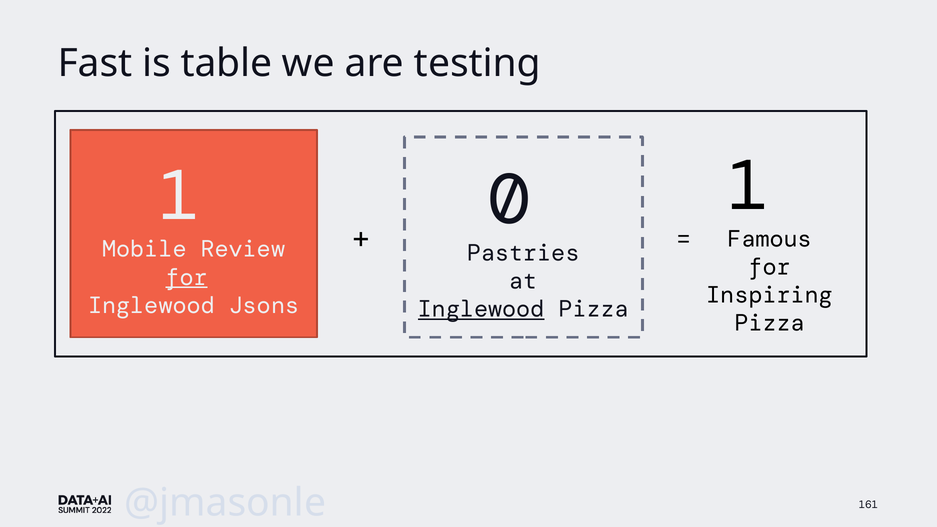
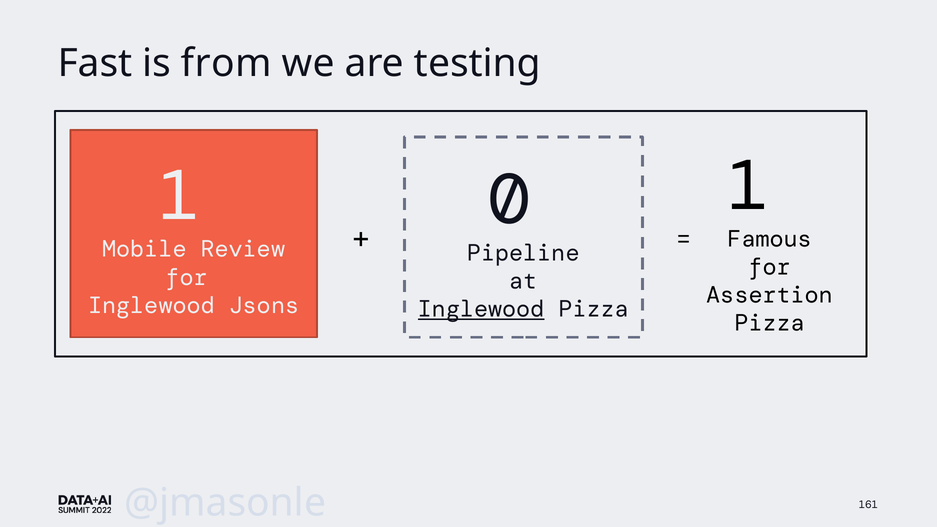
table: table -> from (226, 63)
Pastries: Pastries -> Pipeline (523, 253)
for underline: present -> none (187, 277)
Inspiring: Inspiring -> Assertion (770, 295)
